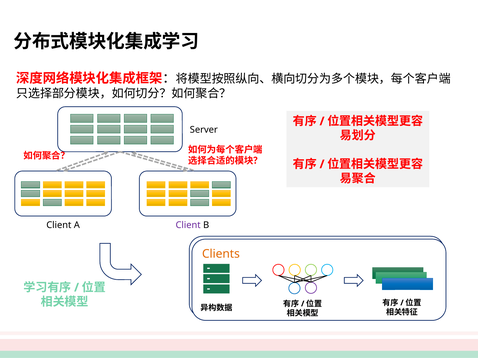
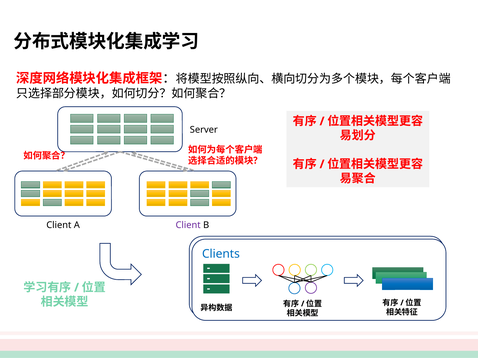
Clients colour: orange -> blue (221, 254)
